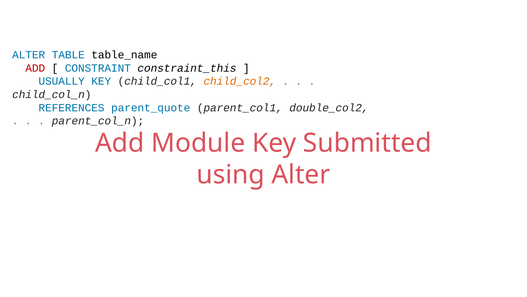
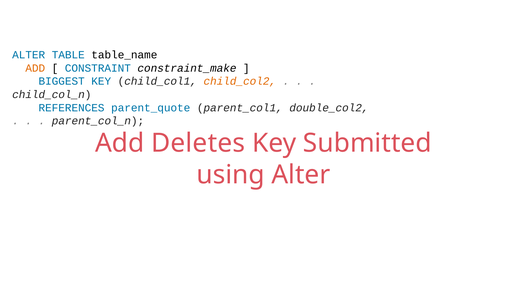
ADD colour: red -> orange (35, 68)
constraint_this: constraint_this -> constraint_make (187, 68)
USUALLY: USUALLY -> BIGGEST (62, 81)
Module: Module -> Deletes (198, 143)
